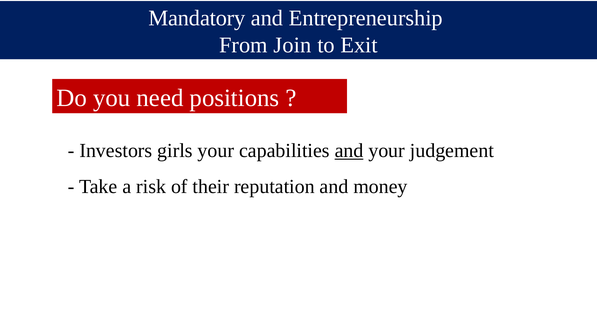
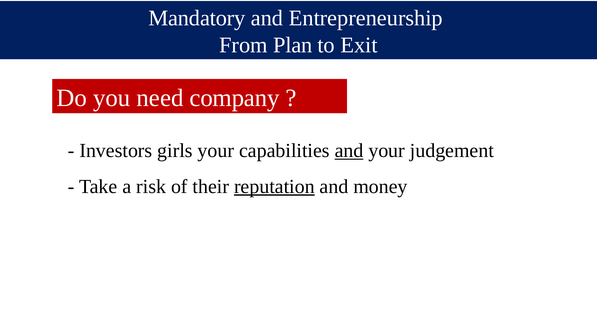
Join: Join -> Plan (293, 45)
positions: positions -> company (235, 98)
reputation underline: none -> present (274, 186)
